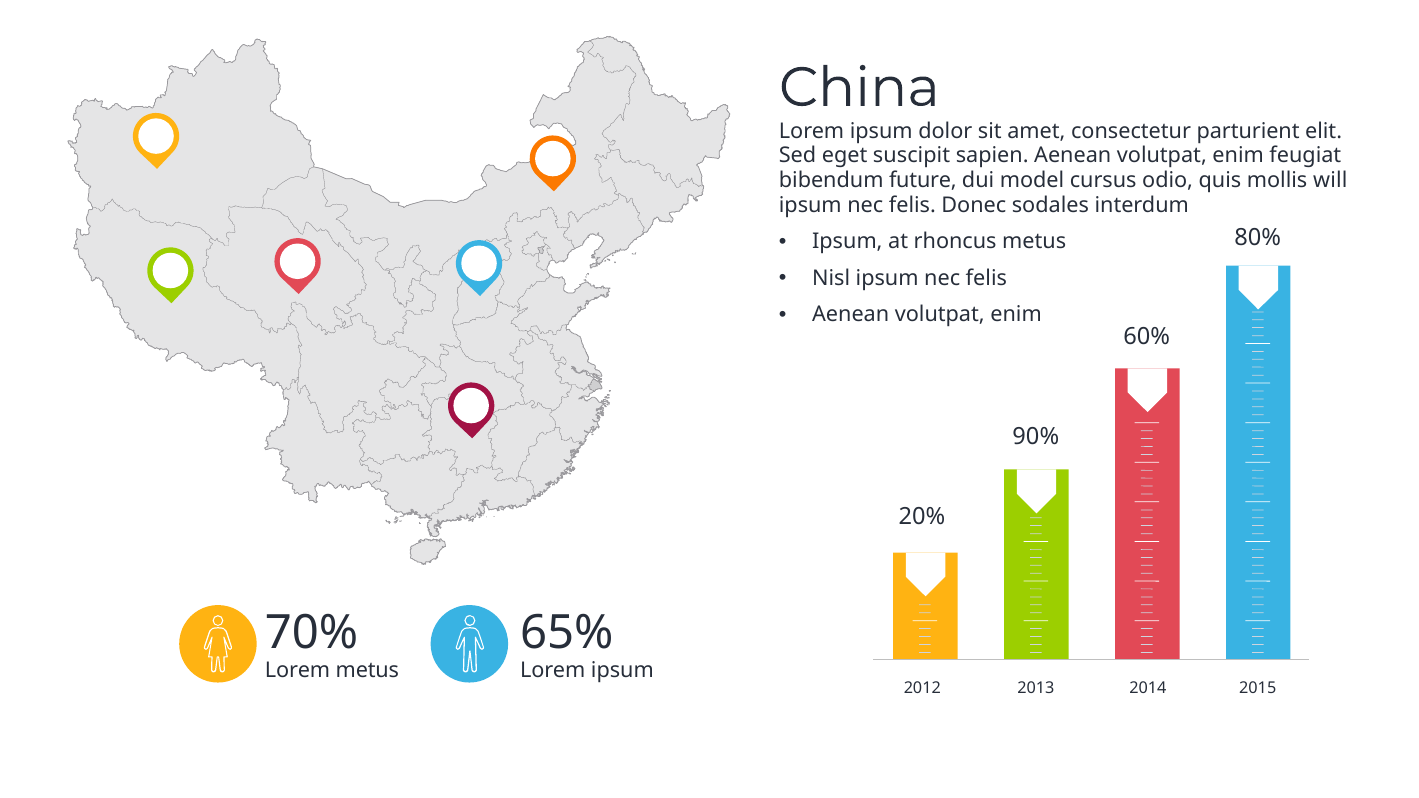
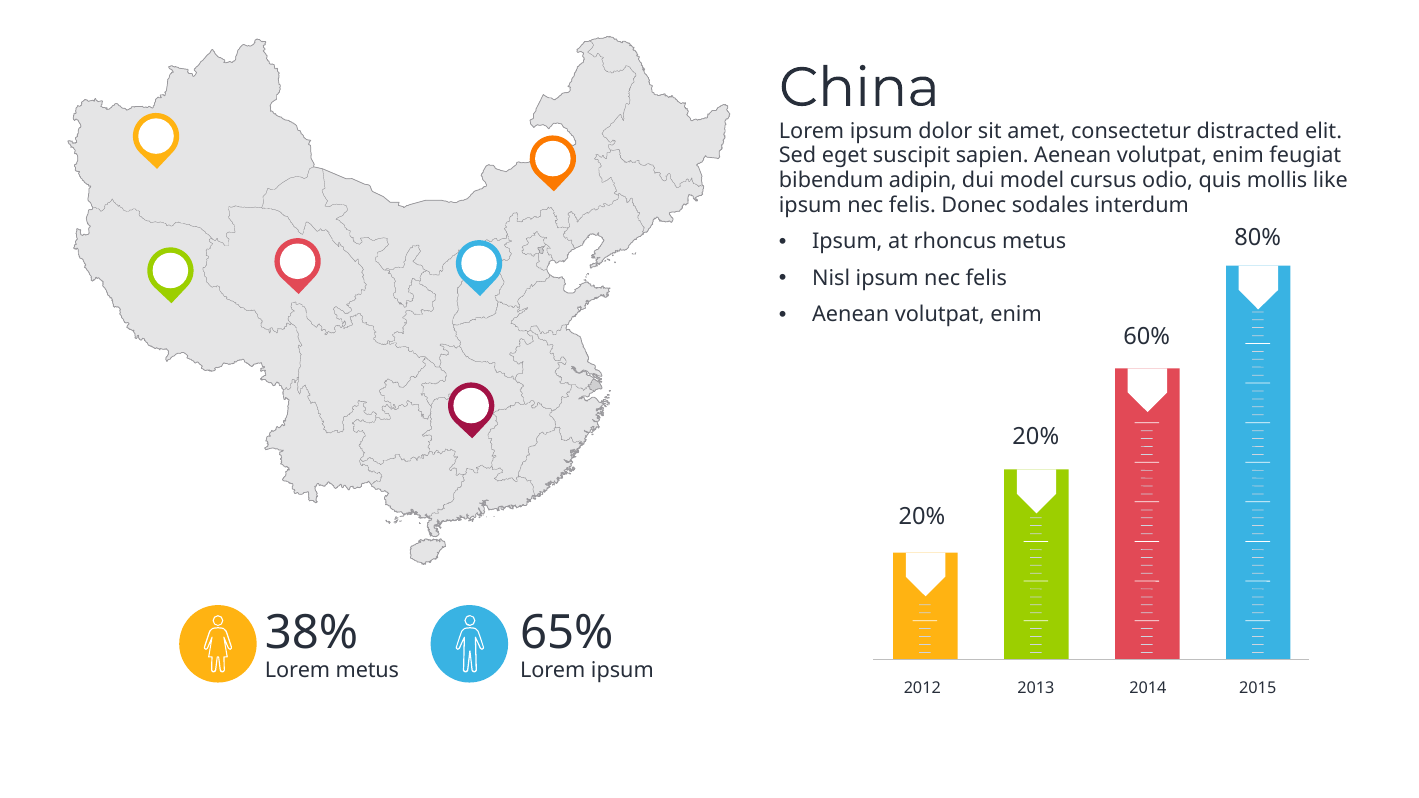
parturient: parturient -> distracted (1248, 131)
future: future -> adipin (923, 180)
will: will -> like (1330, 180)
90%: 90% -> 20% (1036, 437)
70%: 70% -> 38% (312, 633)
